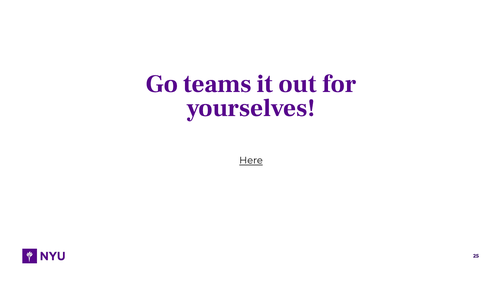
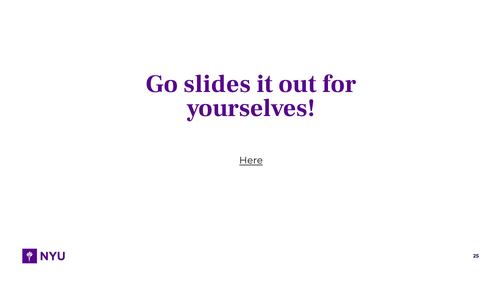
teams: teams -> slides (217, 84)
